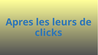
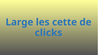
Apres: Apres -> Large (19, 22)
leurs: leurs -> cette (65, 22)
